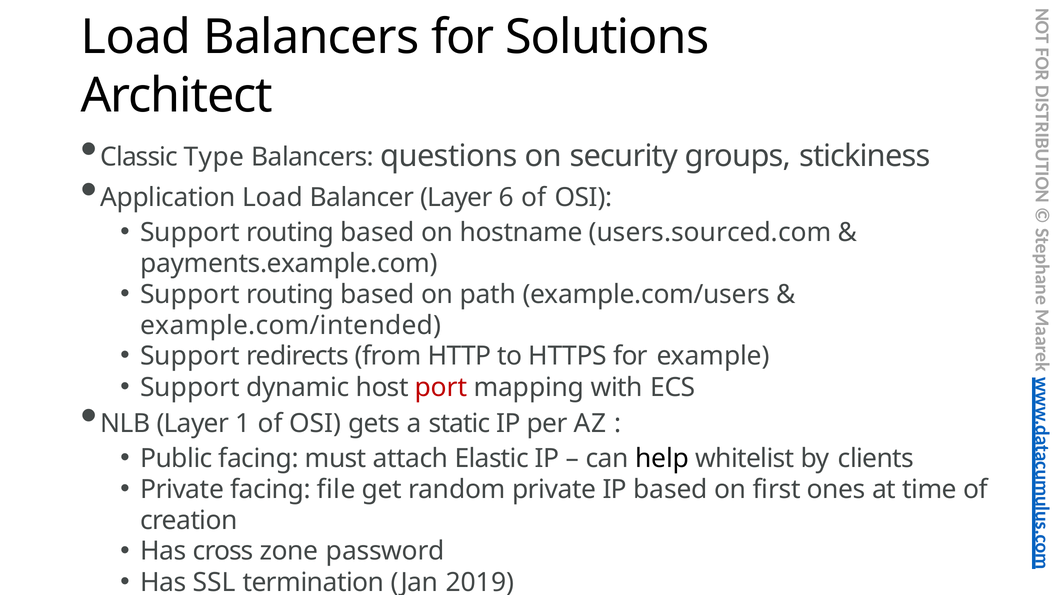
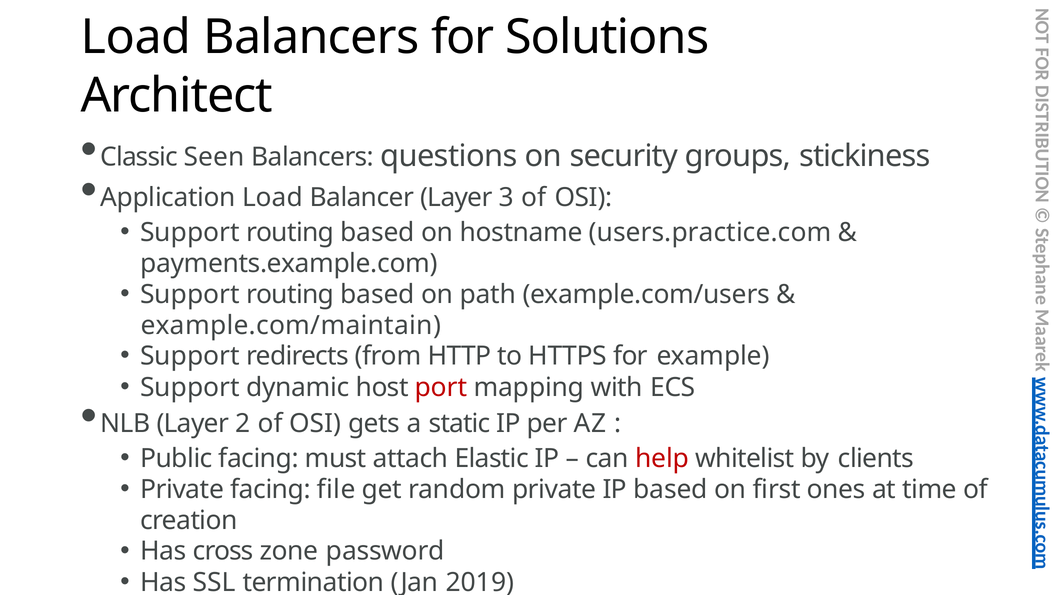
Type: Type -> Seen (214, 157)
6: 6 -> 3 (506, 198)
users.sourced.com: users.sourced.com -> users.practice.com (710, 233)
example.com/intended: example.com/intended -> example.com/maintain (291, 325)
1: 1 -> 2 (243, 424)
help colour: black -> red (662, 459)
